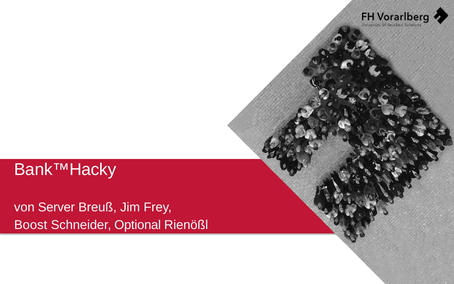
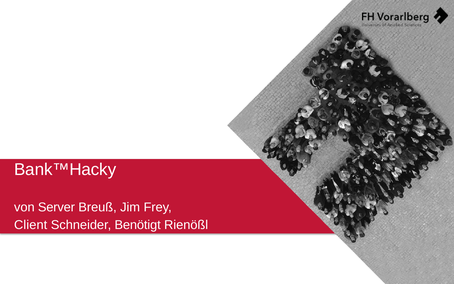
Boost: Boost -> Client (31, 225)
Optional: Optional -> Benötigt (138, 225)
